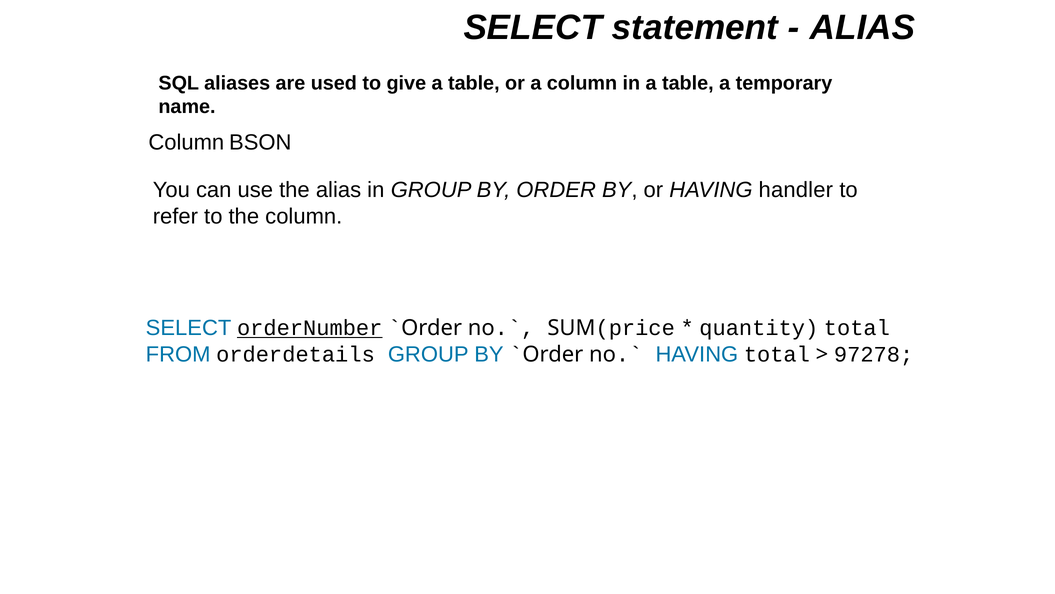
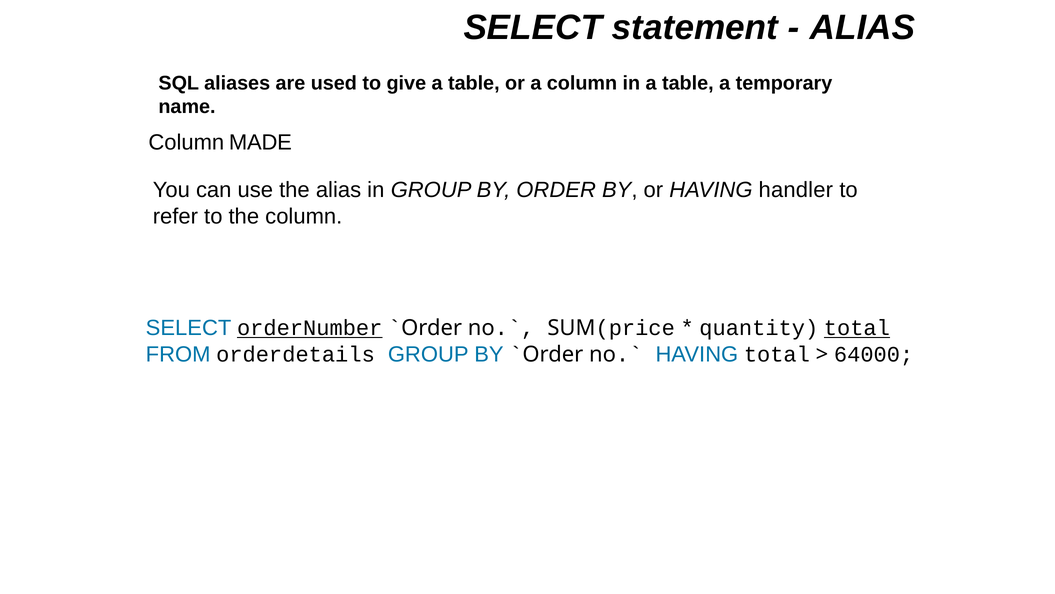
BSON: BSON -> MADE (260, 142)
total underline: none -> present (857, 328)
97278: 97278 -> 64000 (874, 354)
